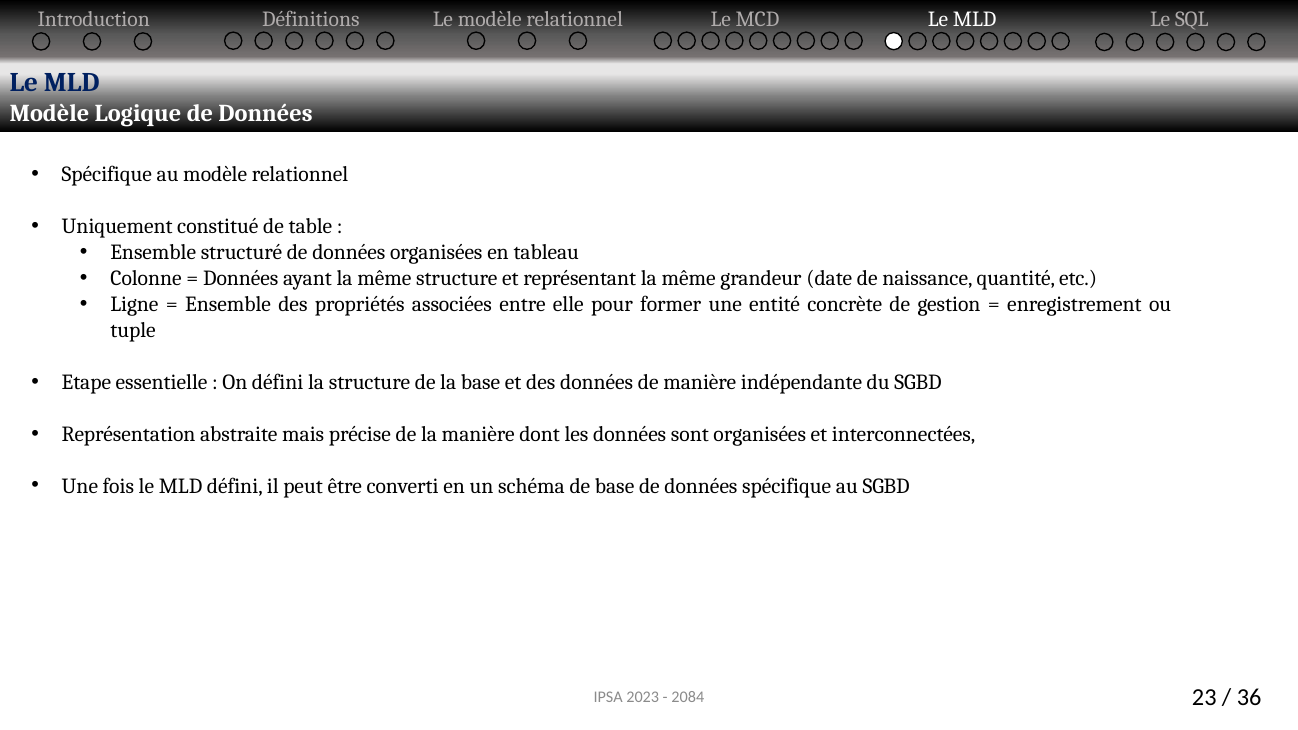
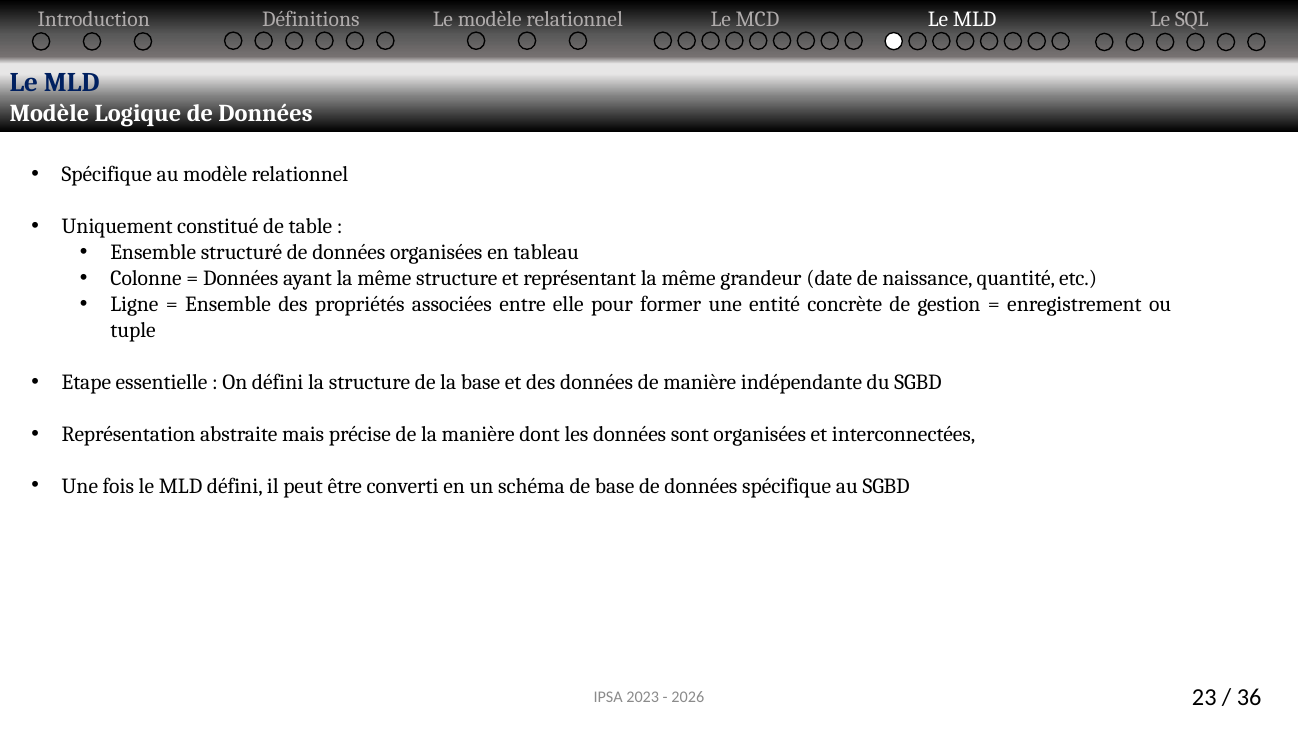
2084: 2084 -> 2026 (688, 697)
